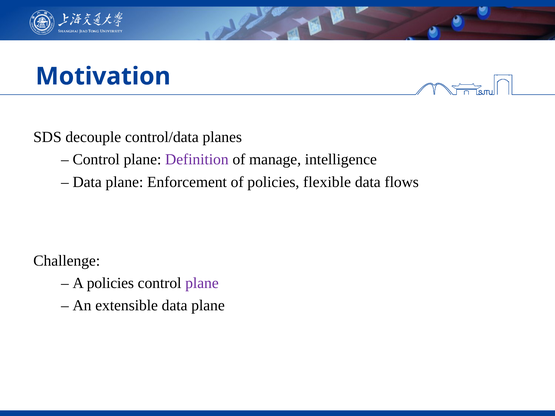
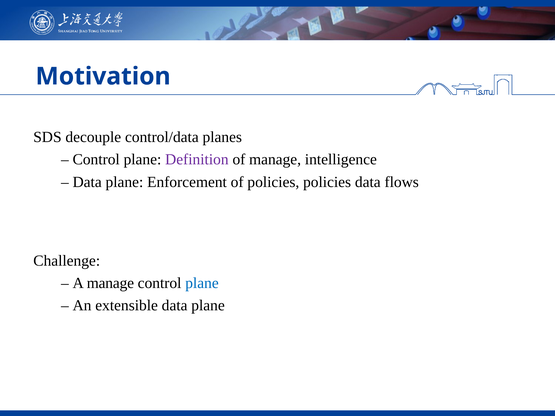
policies flexible: flexible -> policies (327, 182)
A policies: policies -> manage (110, 283)
plane colour: purple -> blue (202, 283)
